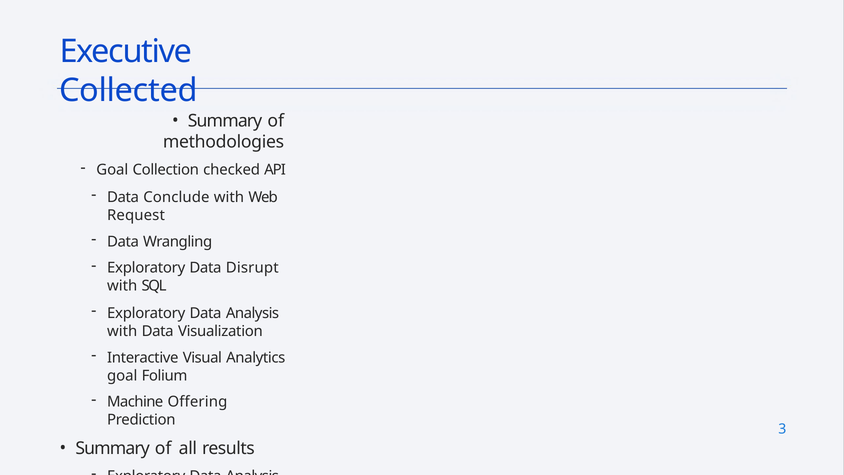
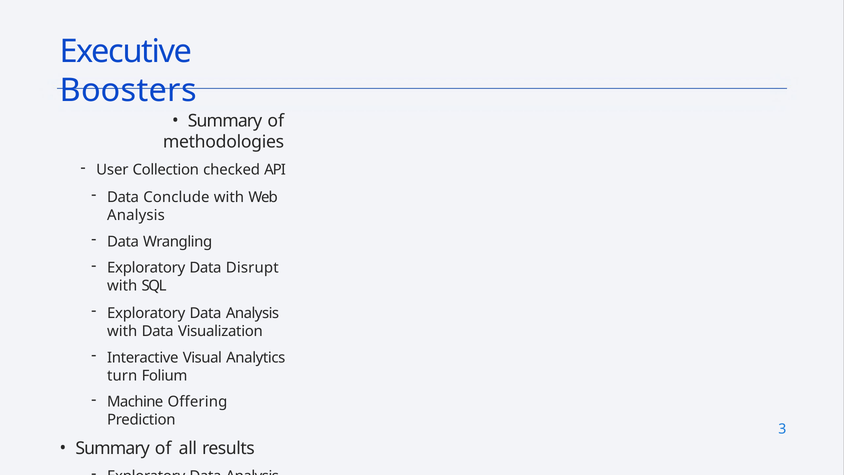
Collected: Collected -> Boosters (128, 90)
Goal: Goal -> User (112, 170)
Request: Request -> Analysis (136, 215)
goal: goal -> turn (122, 375)
